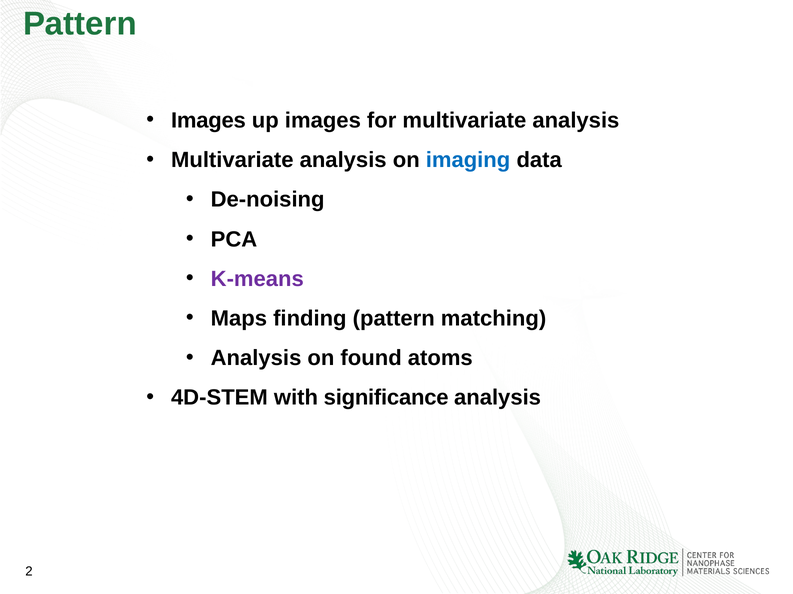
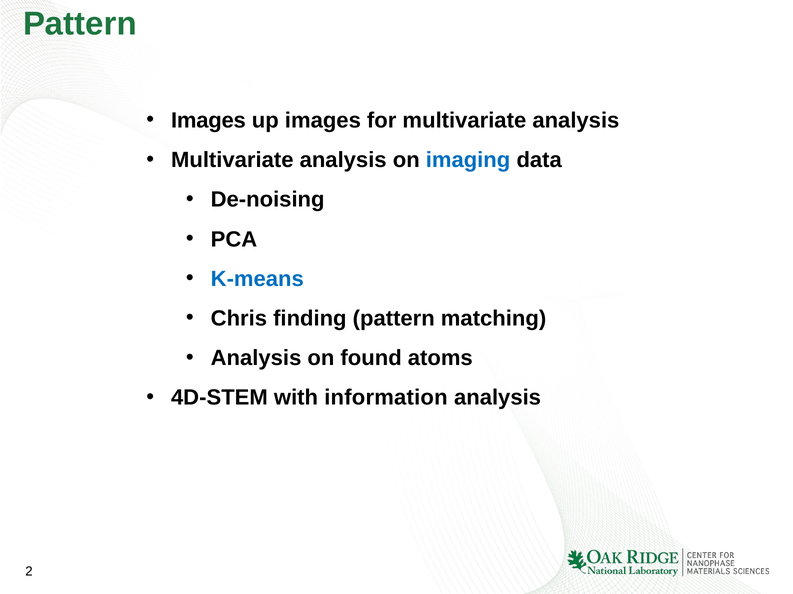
K-means colour: purple -> blue (257, 279)
Maps: Maps -> Chris (239, 319)
significance: significance -> information (386, 398)
